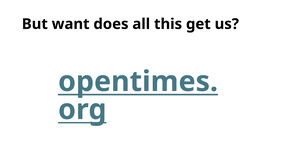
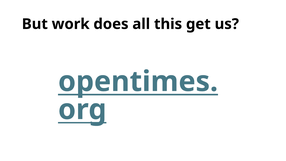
want: want -> work (71, 24)
